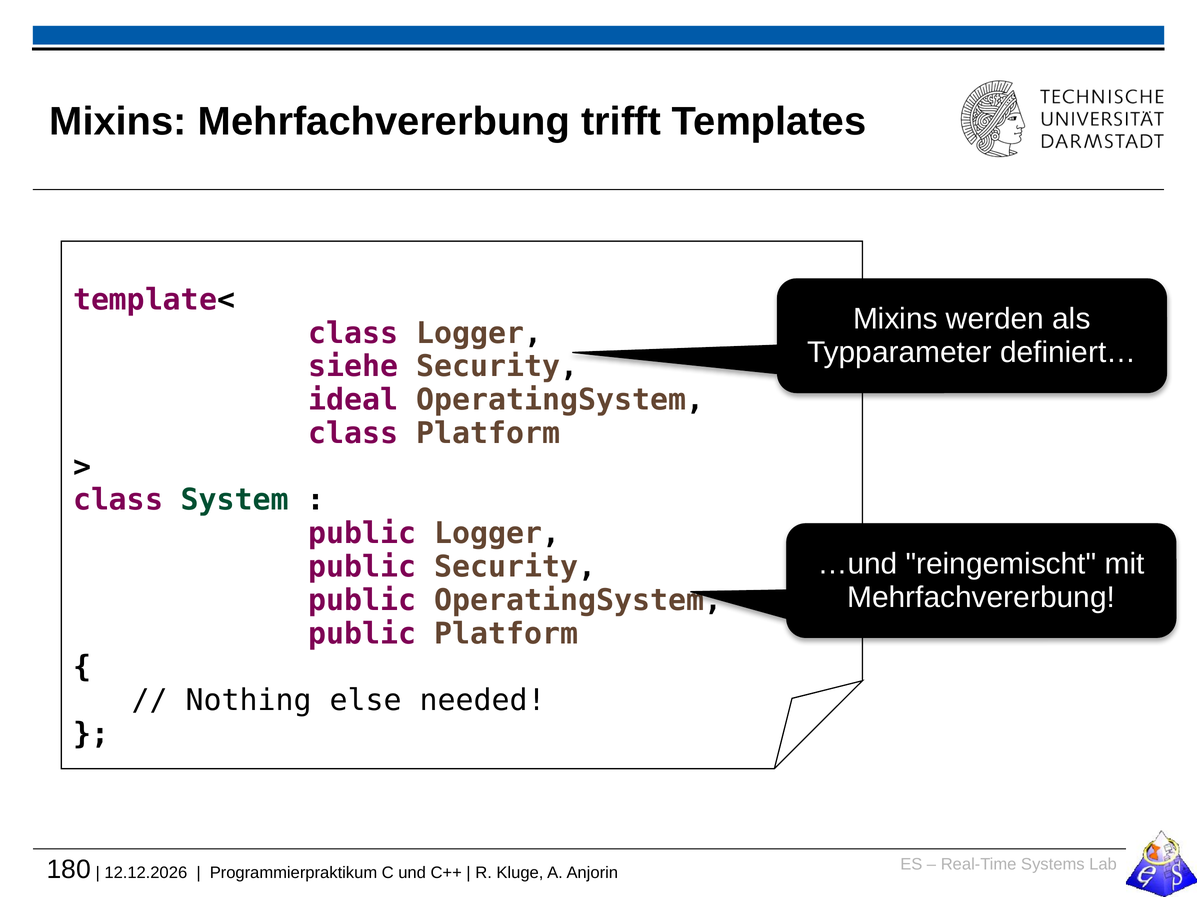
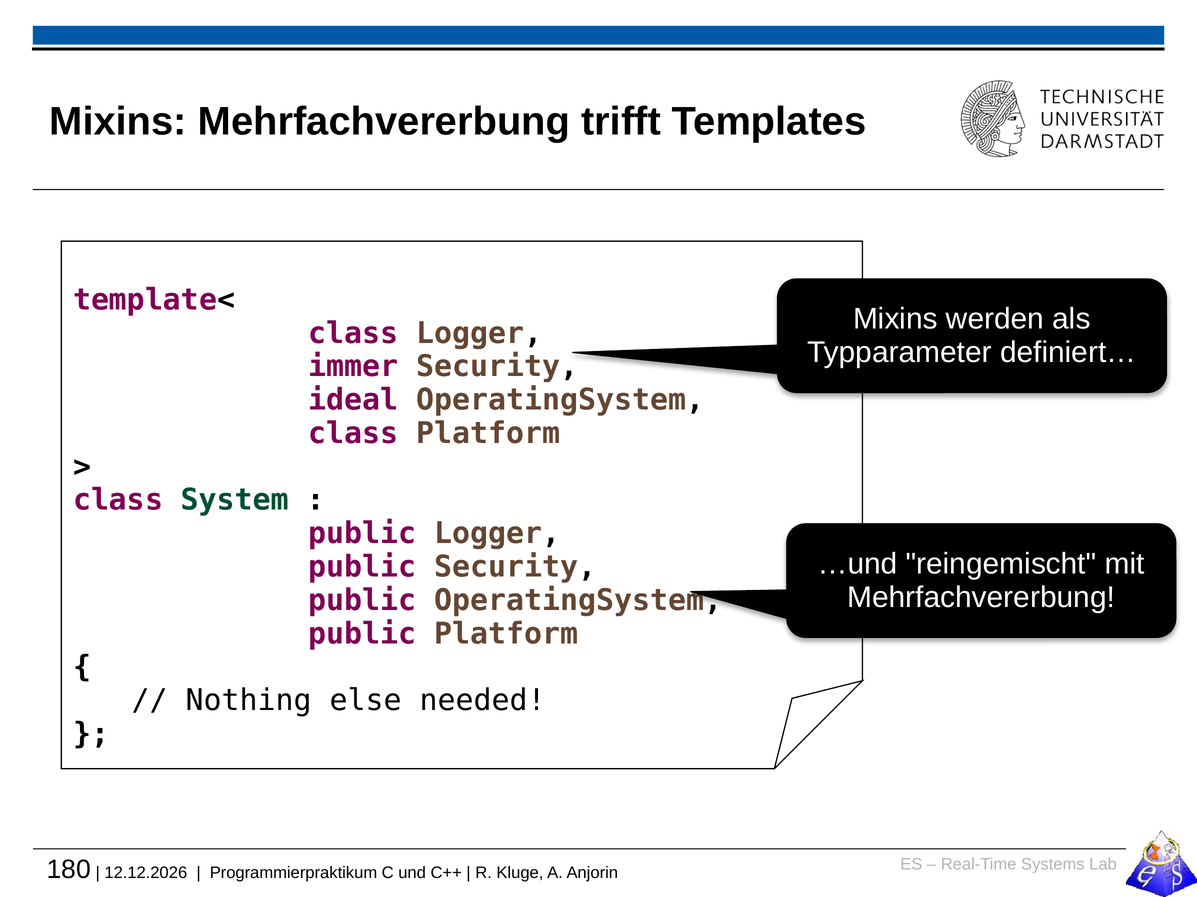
siehe: siehe -> immer (353, 367)
